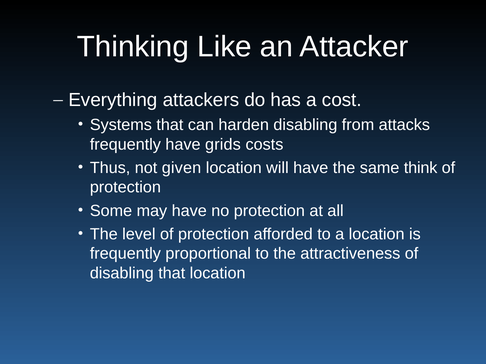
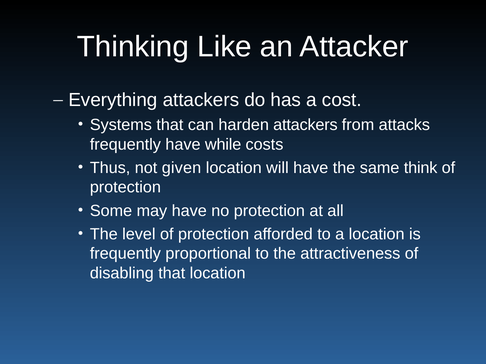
harden disabling: disabling -> attackers (305, 125)
grids: grids -> while (223, 145)
